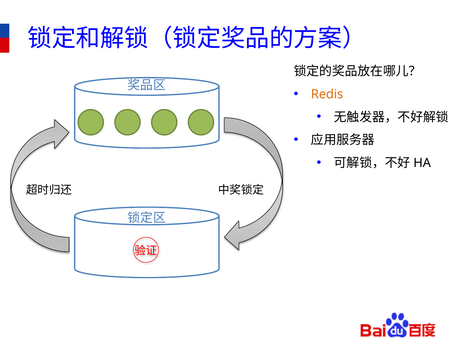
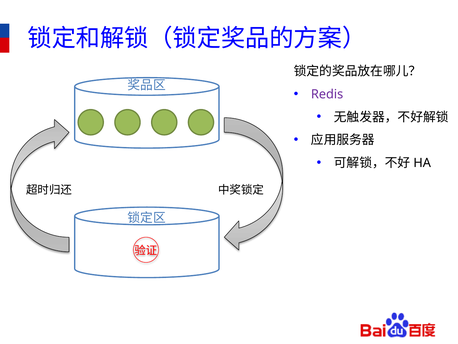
Redis colour: orange -> purple (327, 94)
